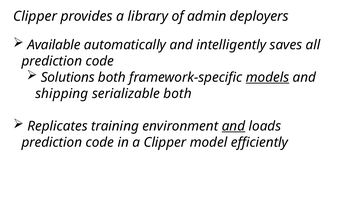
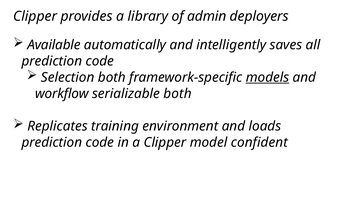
Solutions: Solutions -> Selection (68, 77)
shipping: shipping -> workflow (62, 94)
and underline: present -> none (233, 126)
efficiently: efficiently -> confident (259, 142)
